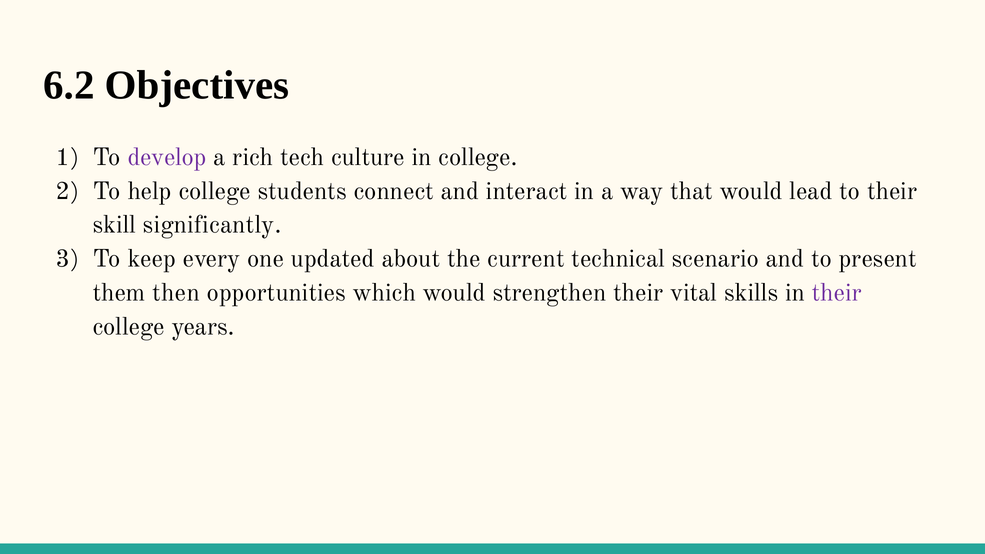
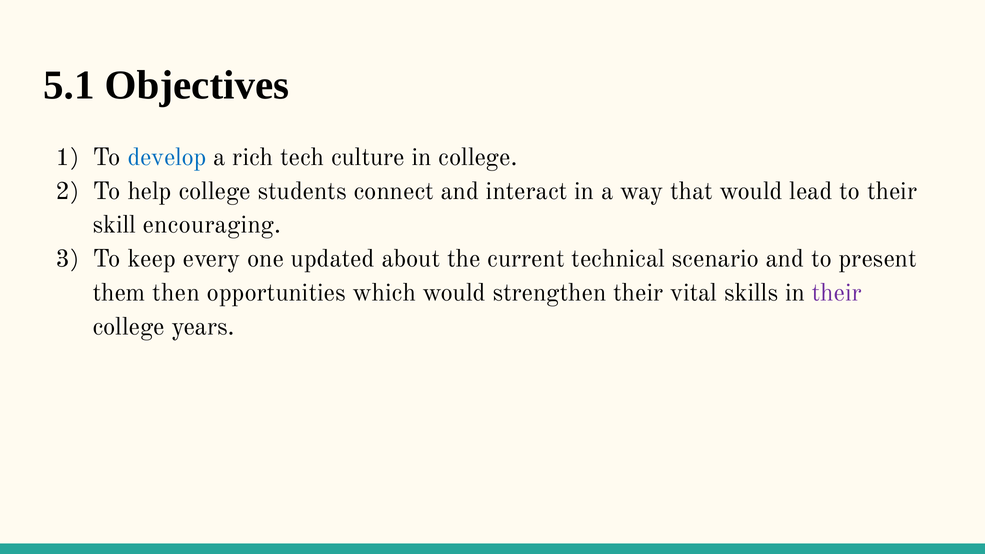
6.2: 6.2 -> 5.1 (69, 85)
develop colour: purple -> blue (167, 157)
significantly: significantly -> encouraging (212, 225)
